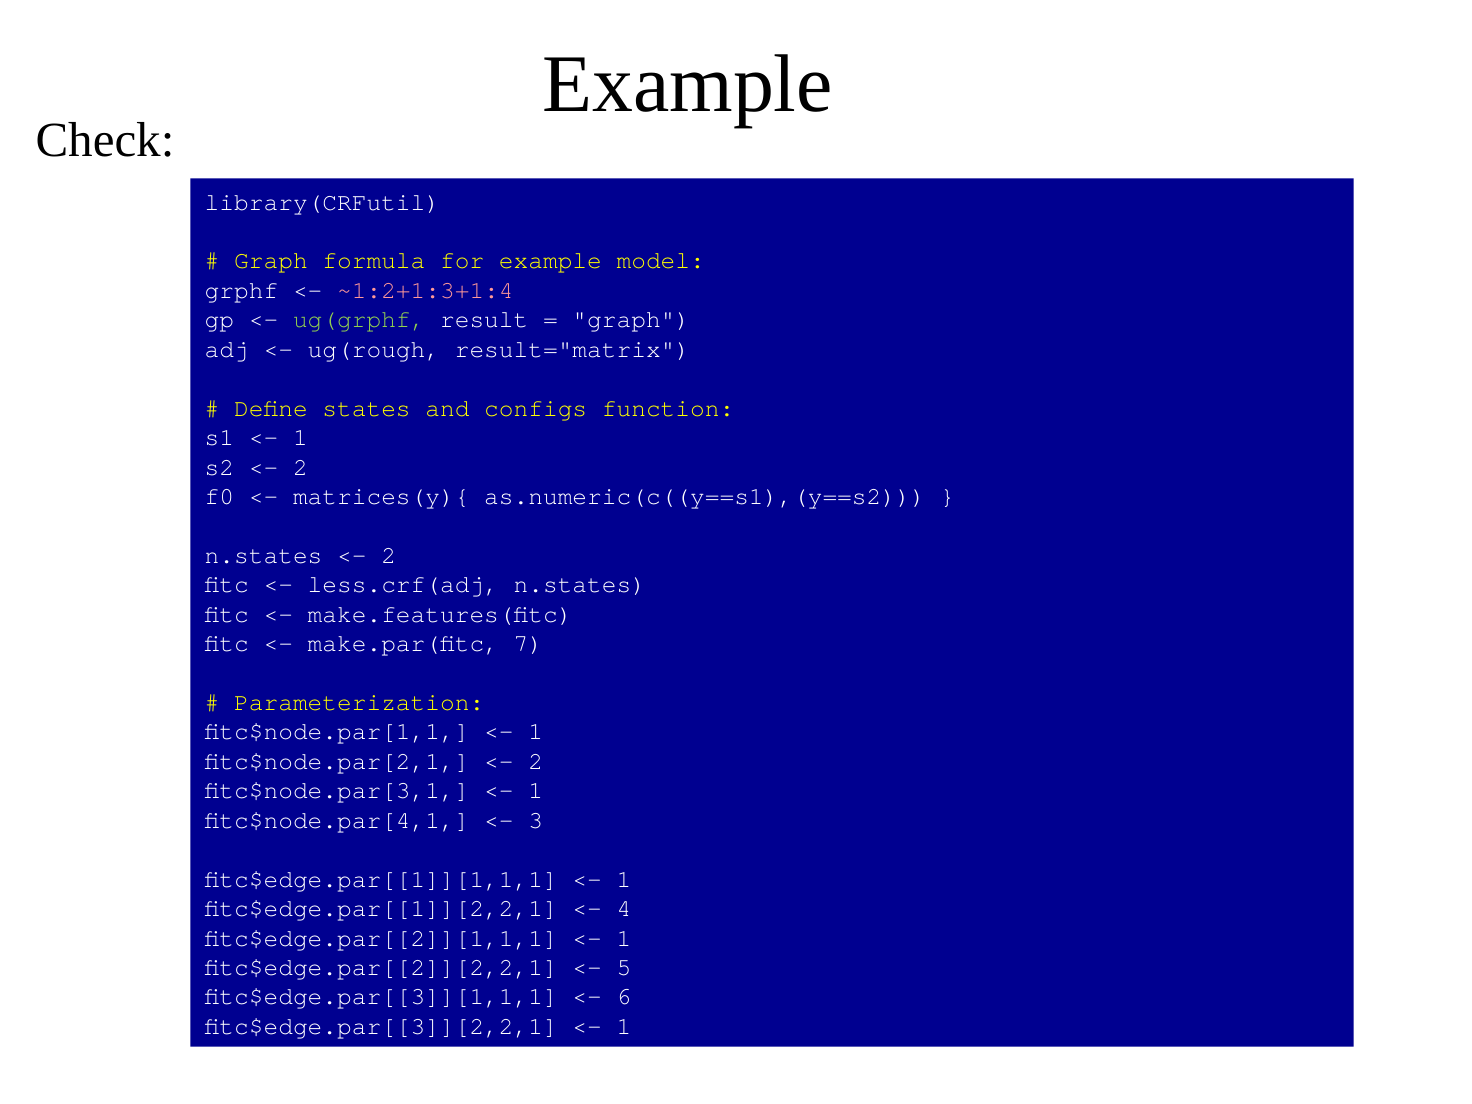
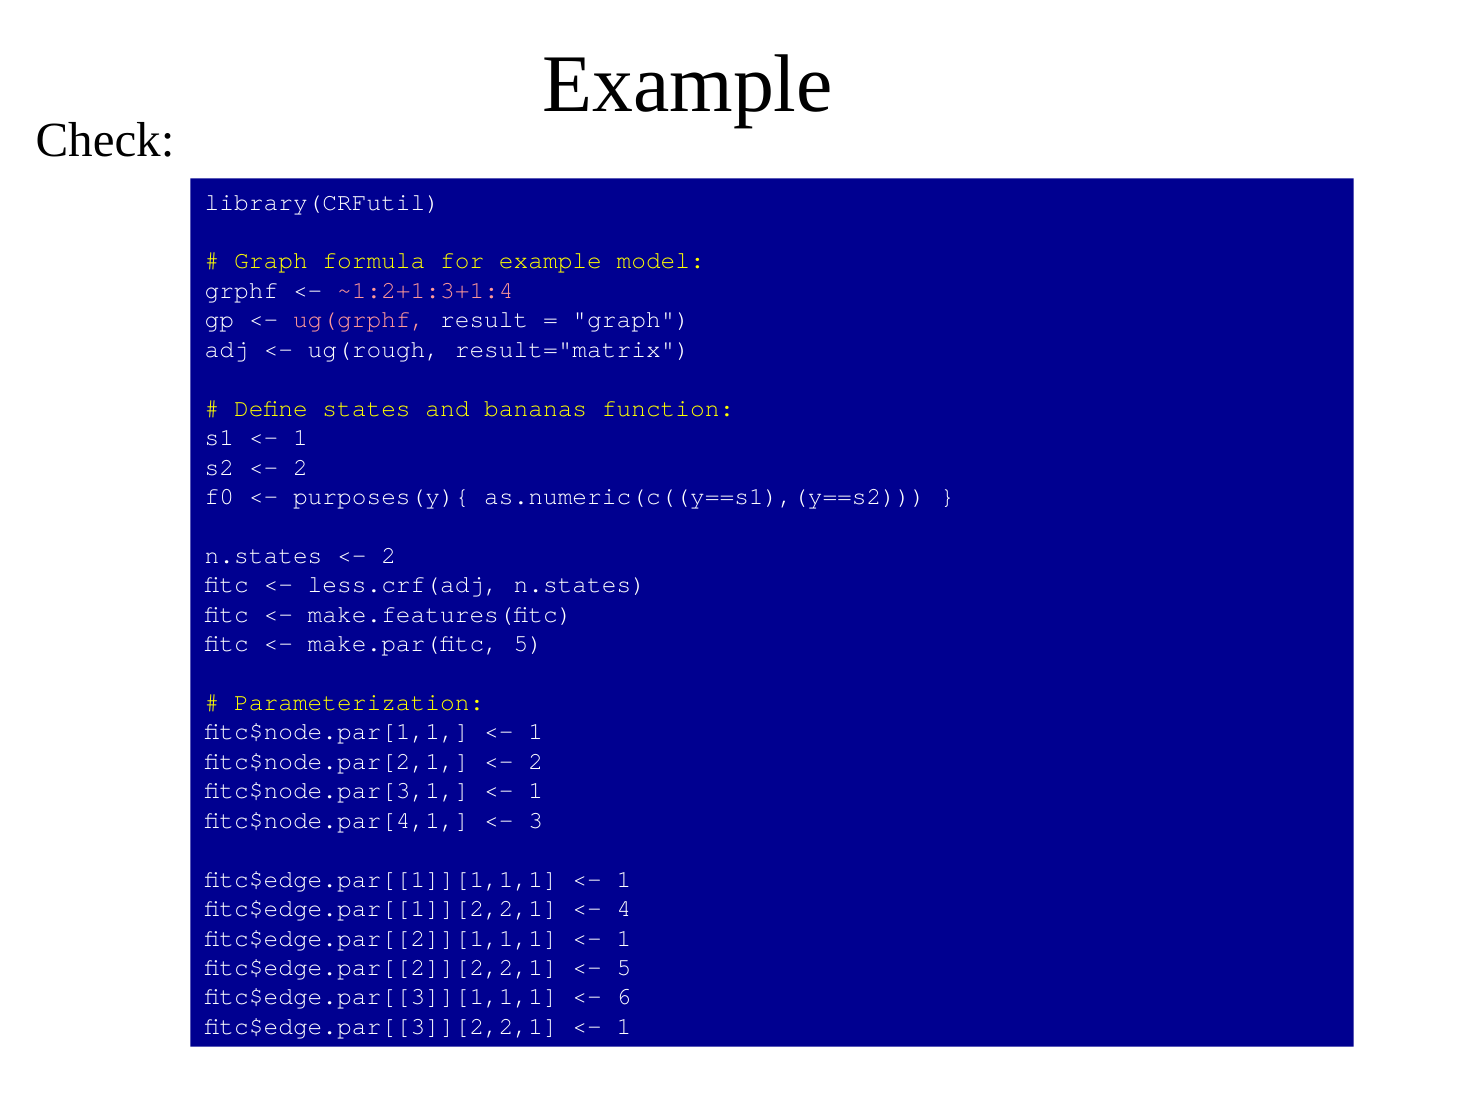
ug(grphf colour: light green -> pink (359, 320)
configs: configs -> bananas (536, 408)
matrices(y){: matrices(y){ -> purposes(y){ (381, 496)
make.par(fitc 7: 7 -> 5 (528, 644)
